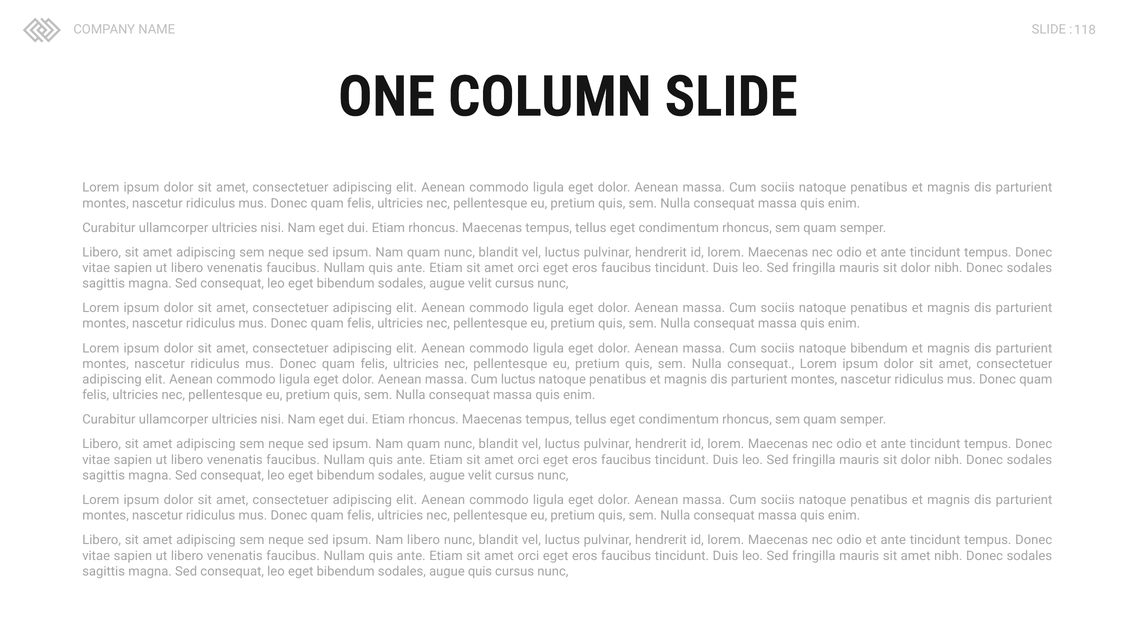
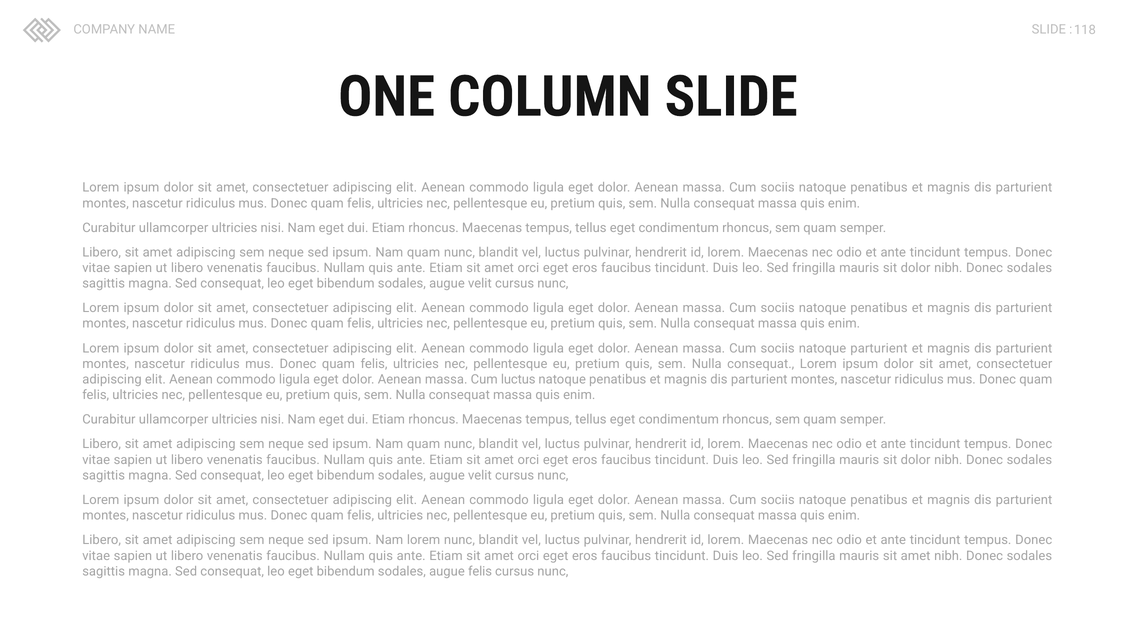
natoque bibendum: bibendum -> parturient (879, 348)
Nam libero: libero -> lorem (424, 540)
augue quis: quis -> felis (480, 571)
